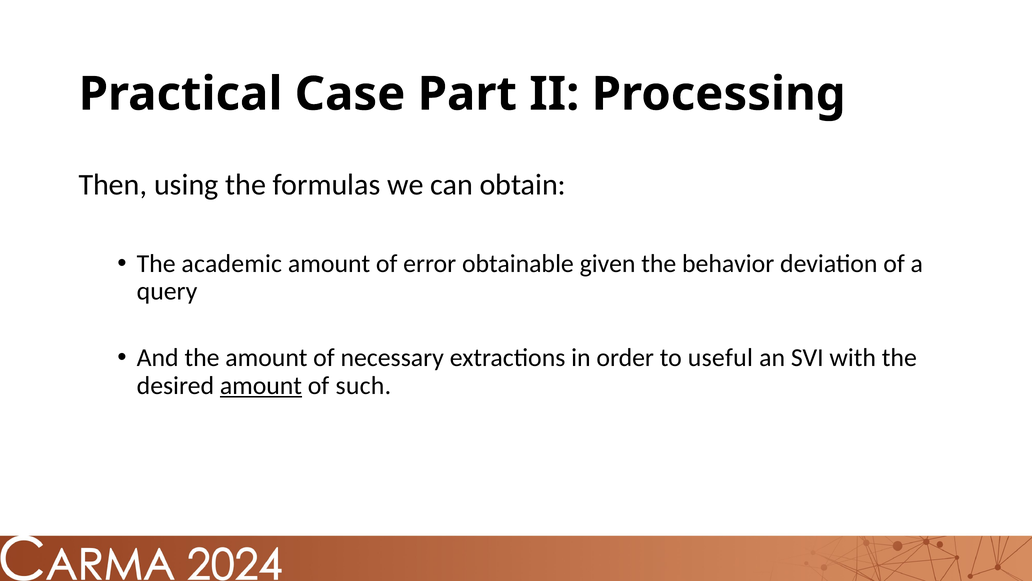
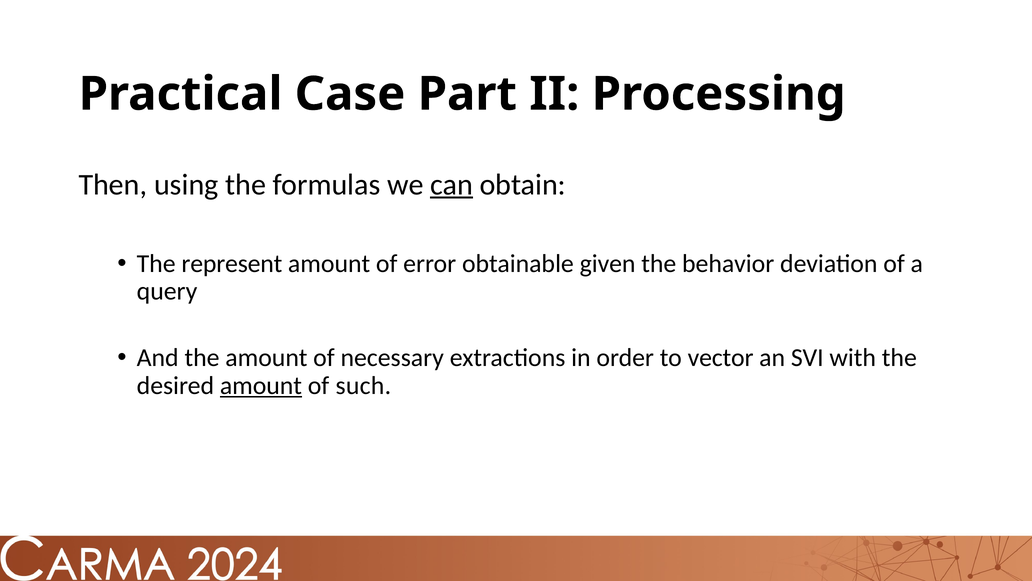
can underline: none -> present (452, 184)
academic: academic -> represent (232, 263)
useful: useful -> vector (721, 358)
